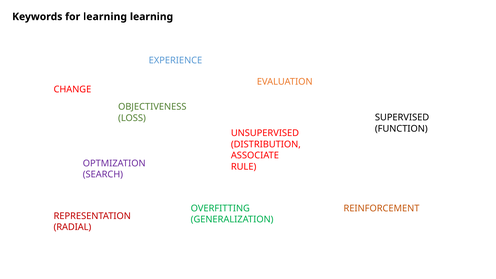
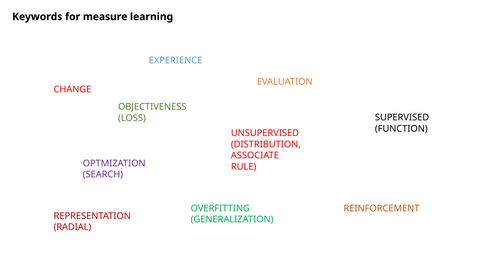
for learning: learning -> measure (105, 17)
